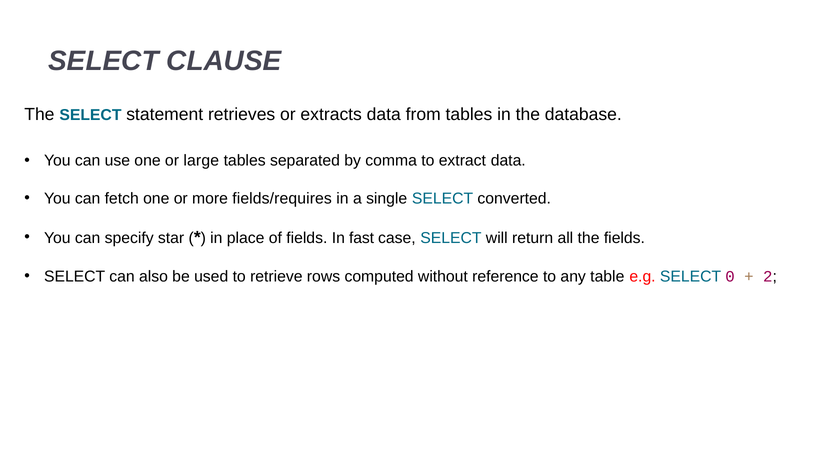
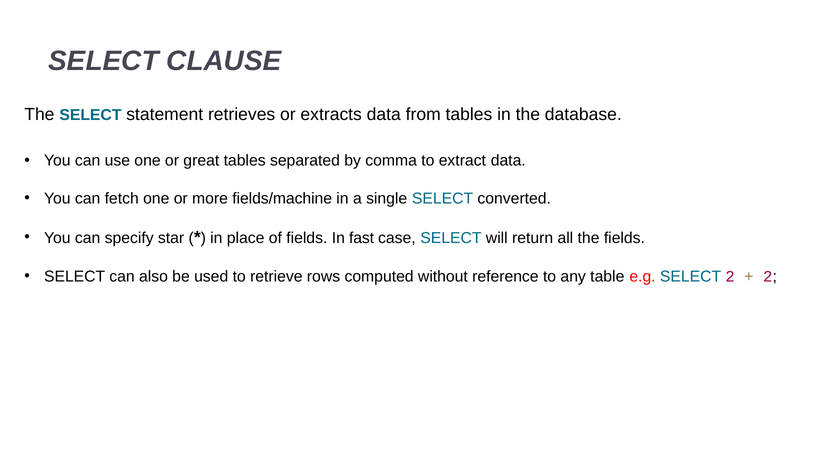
large: large -> great (201, 161)
fields/requires: fields/requires -> fields/machine (282, 198)
SELECT 0: 0 -> 2 (730, 276)
